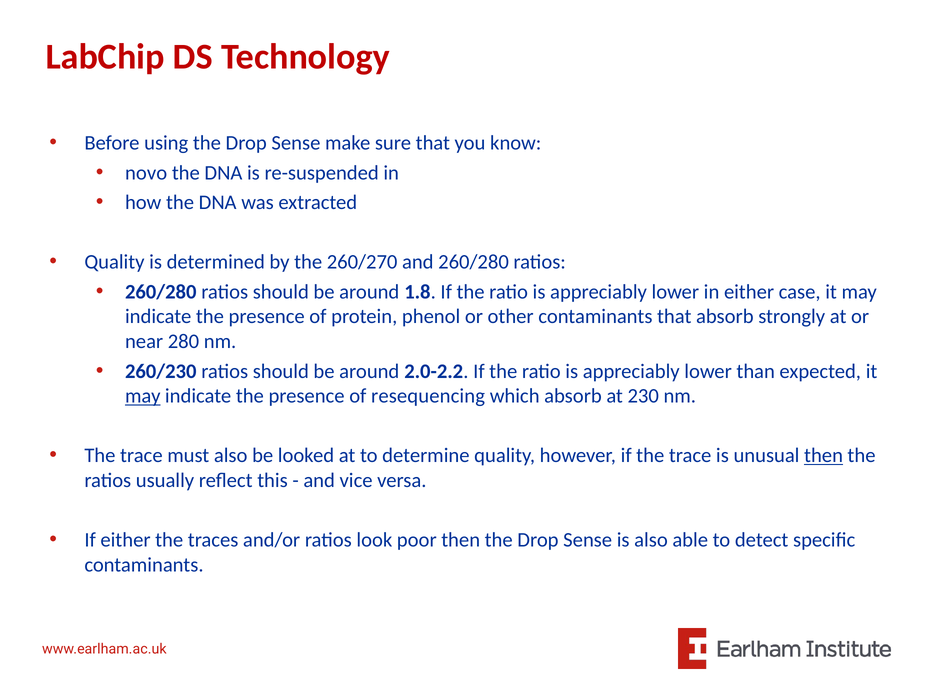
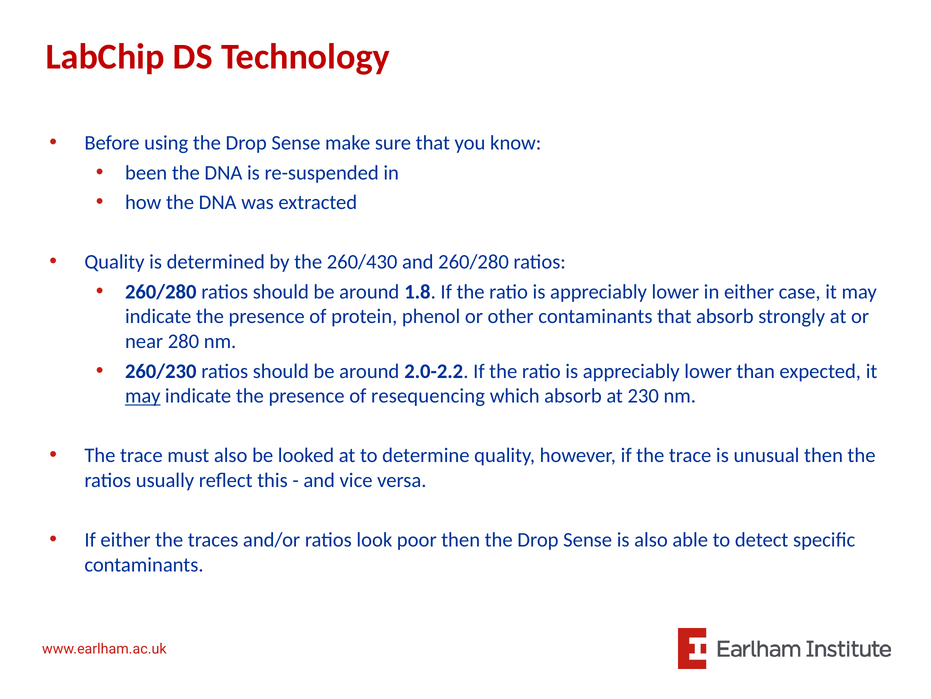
novo: novo -> been (146, 173)
260/270: 260/270 -> 260/430 (362, 262)
then underline: present -> none (824, 455)
